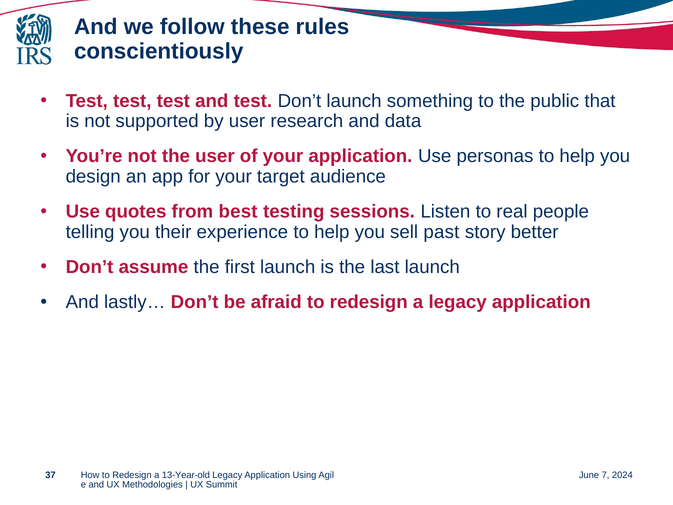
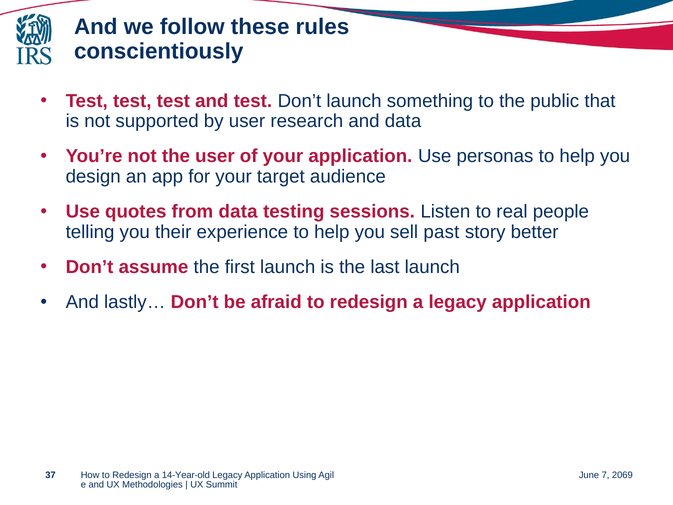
from best: best -> data (238, 212)
13-Year-old: 13-Year-old -> 14-Year-old (186, 475)
2024: 2024 -> 2069 (622, 475)
